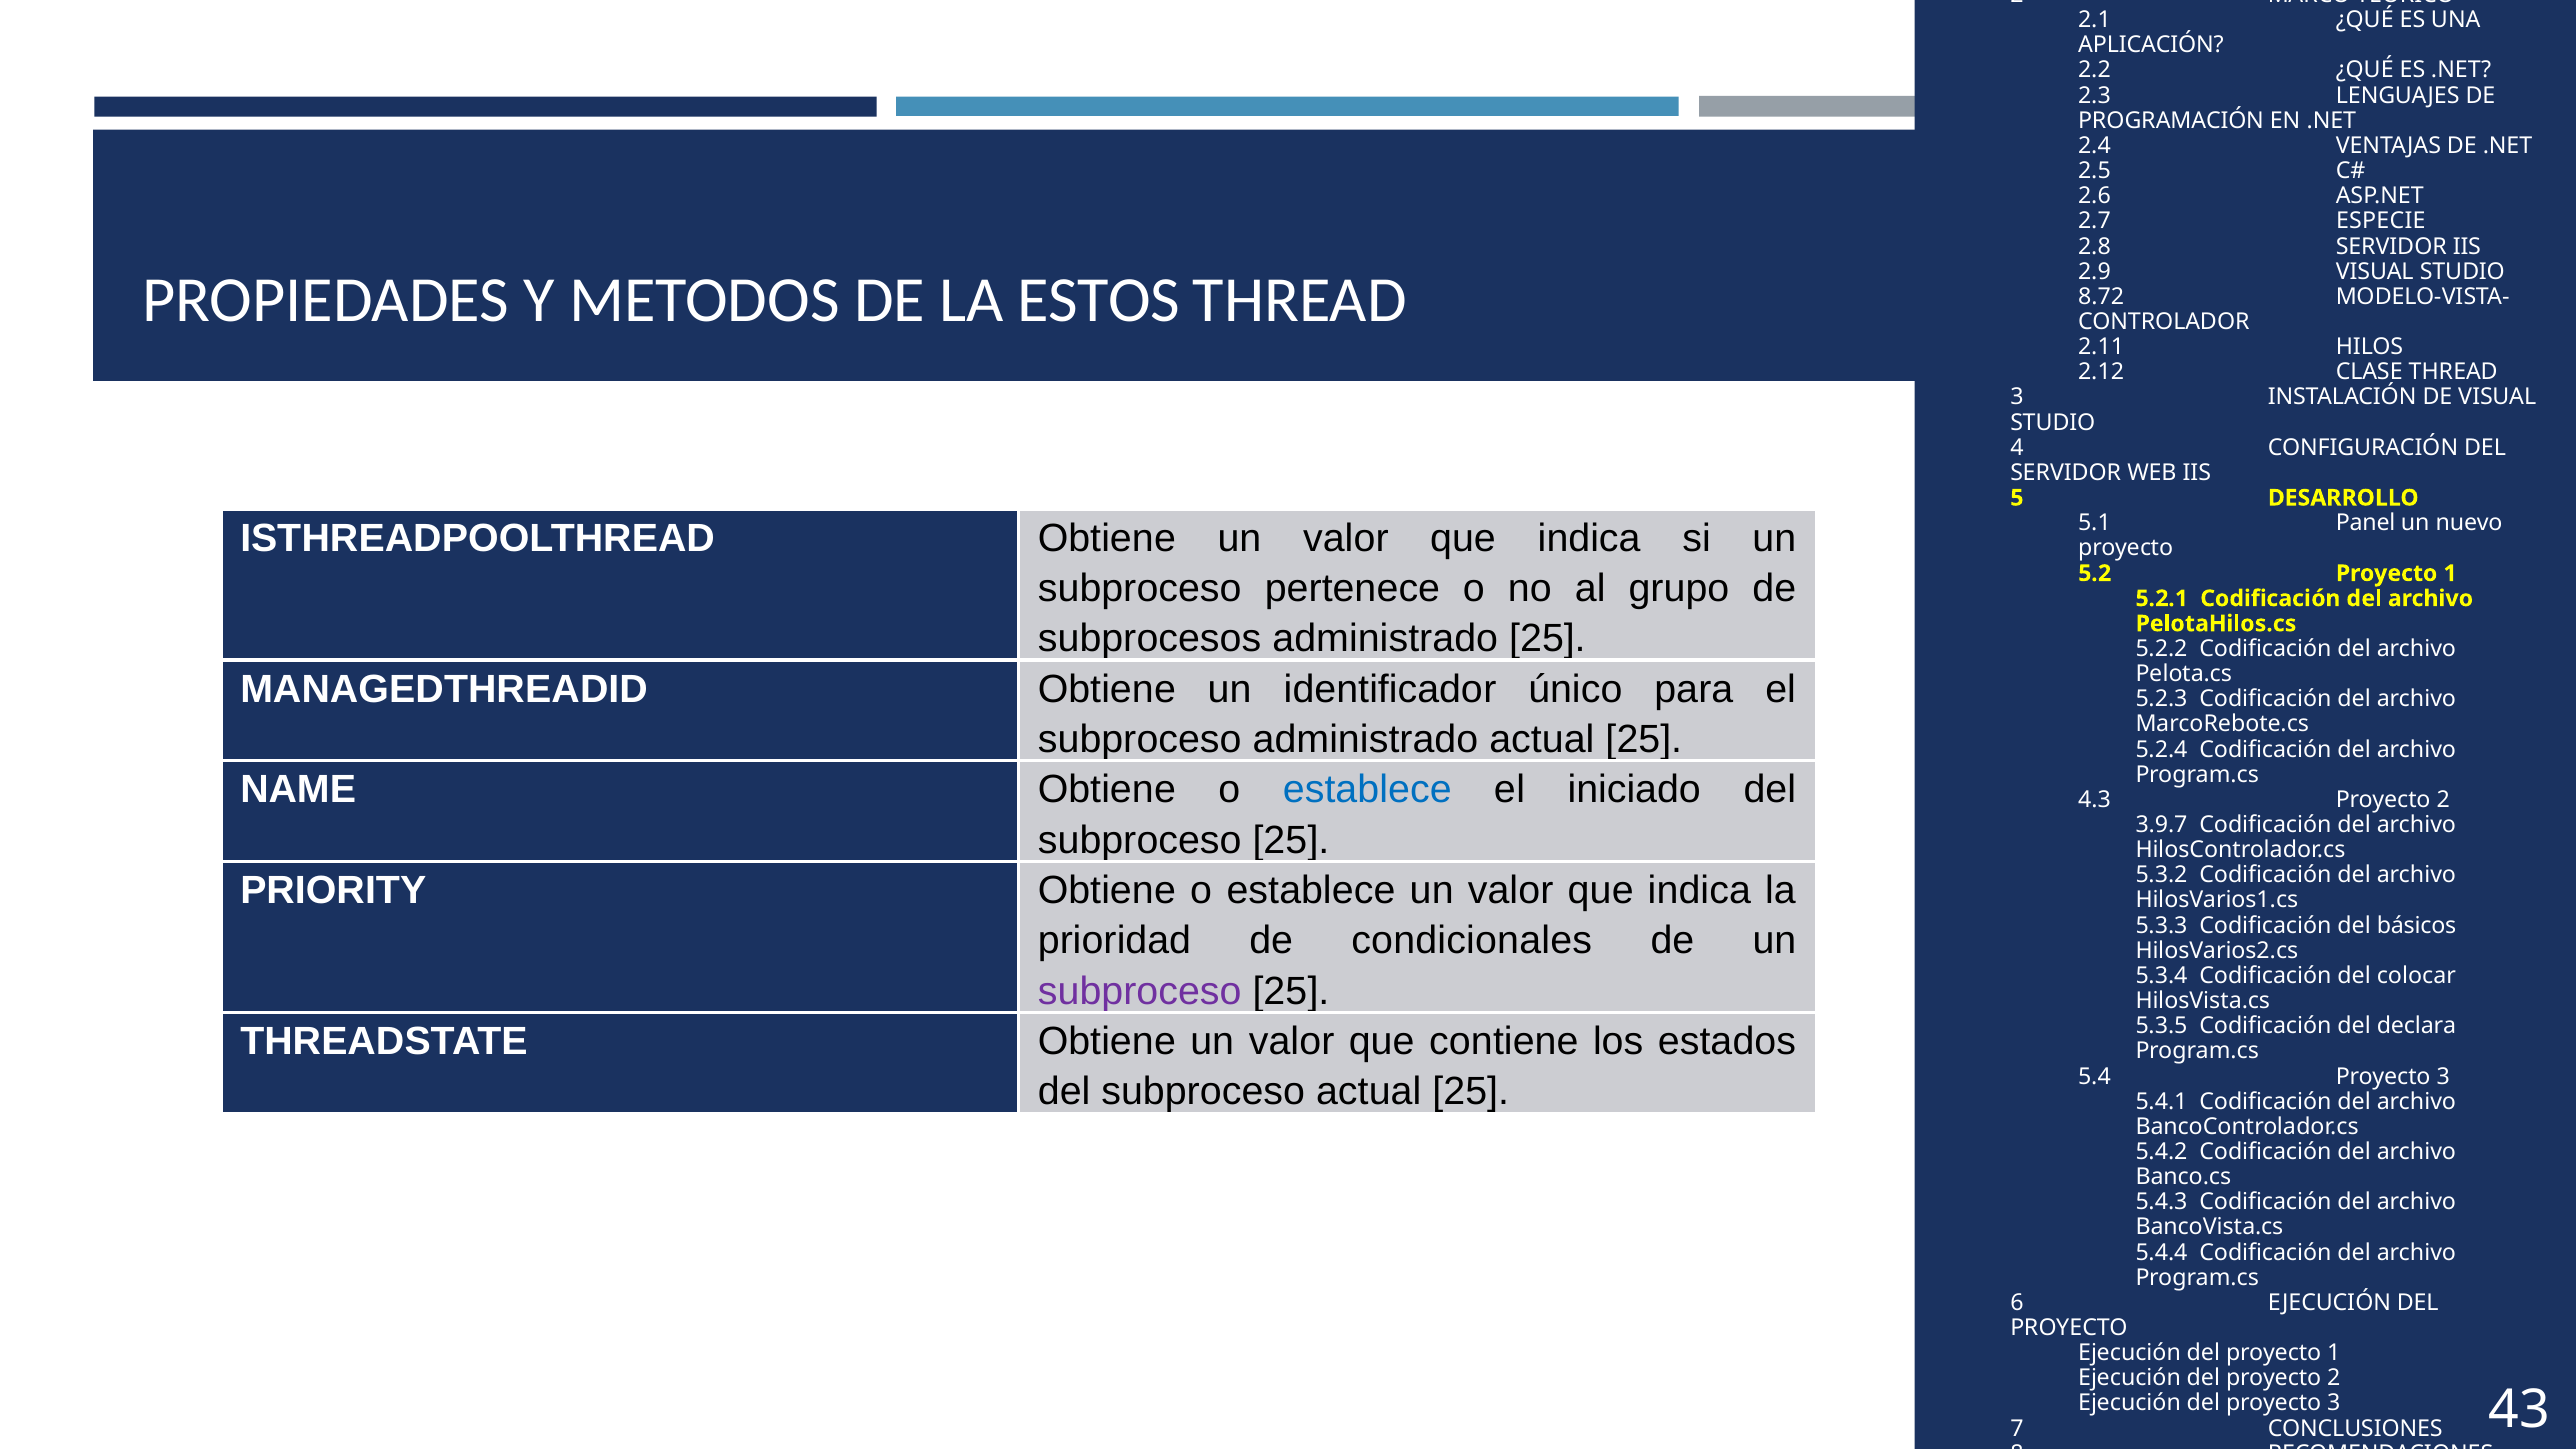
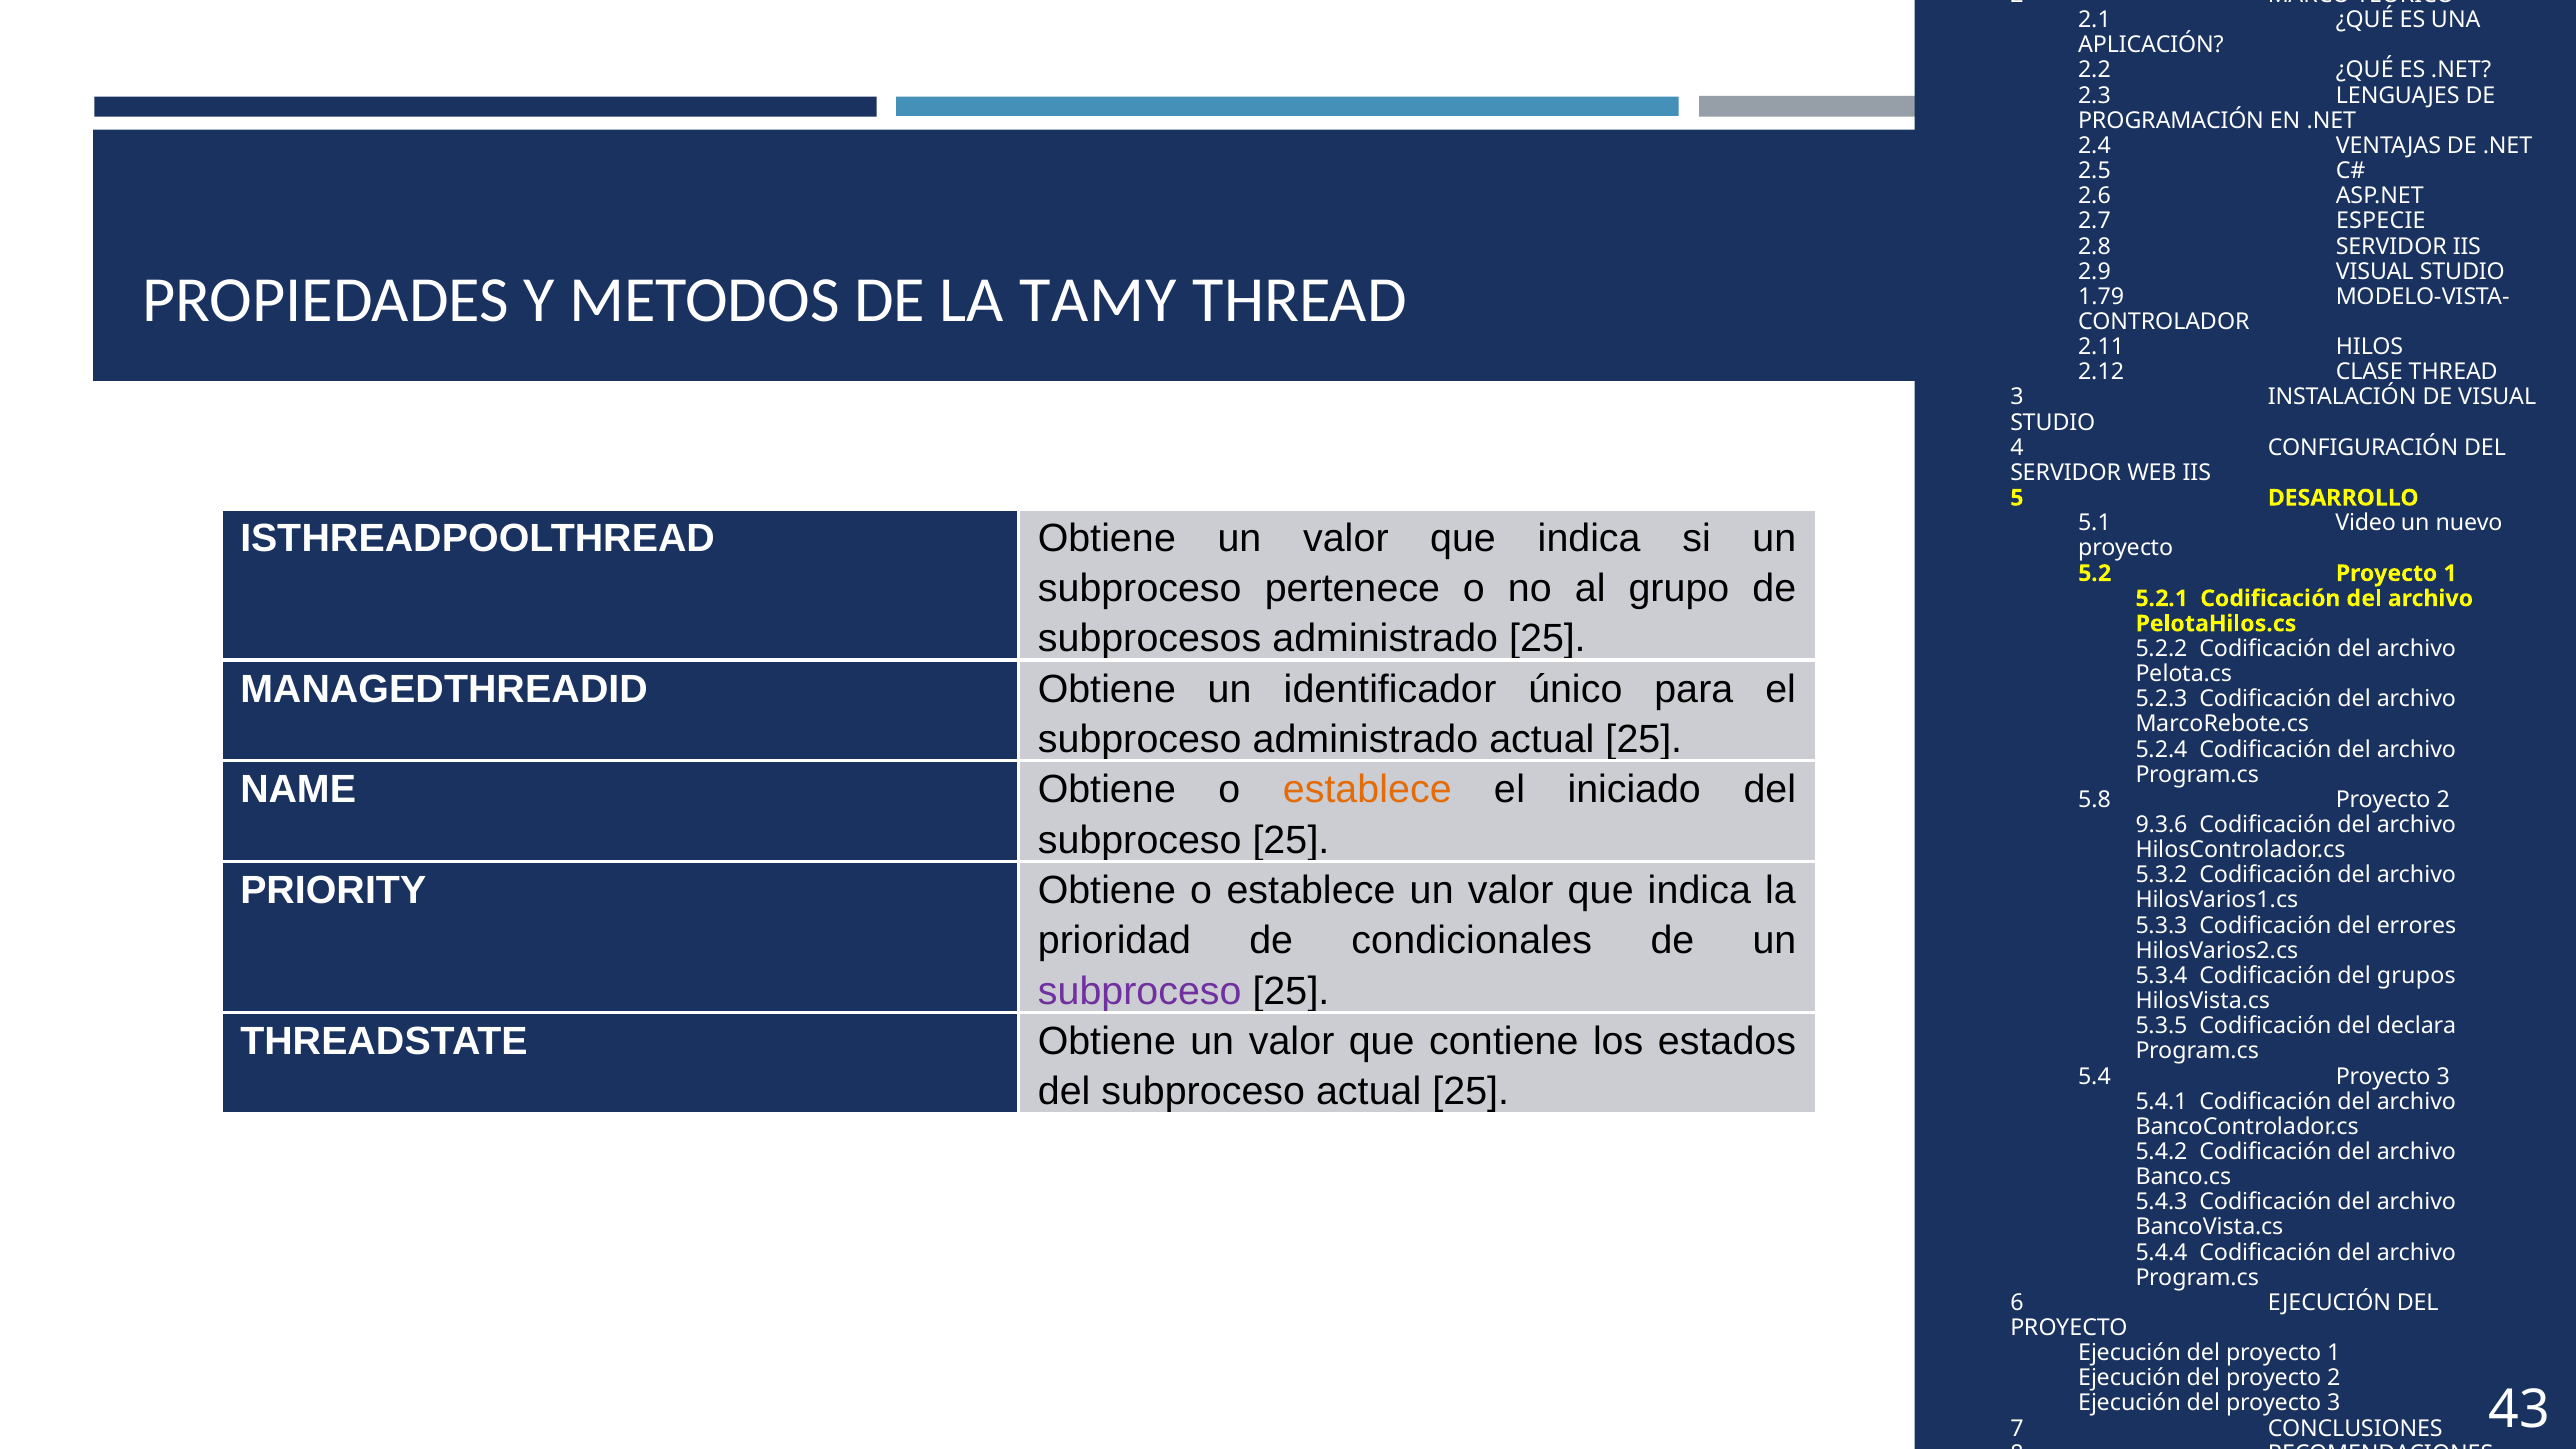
ESTOS: ESTOS -> TAMY (1098, 300)
8.72: 8.72 -> 1.79 (2101, 297)
Panel: Panel -> Video (2366, 523)
establece colour: blue -> orange (1367, 790)
4.3: 4.3 -> 5.8 (2095, 800)
3.9.7: 3.9.7 -> 9.3.6 (2162, 825)
básicos: básicos -> errores (2416, 925)
colocar: colocar -> grupos (2416, 976)
